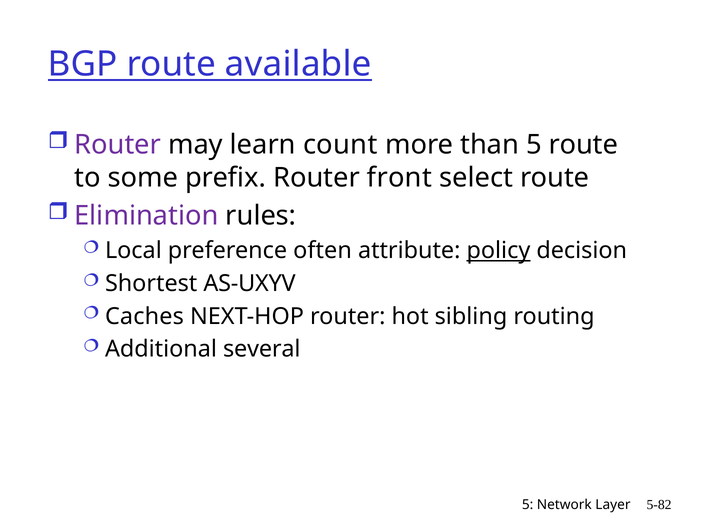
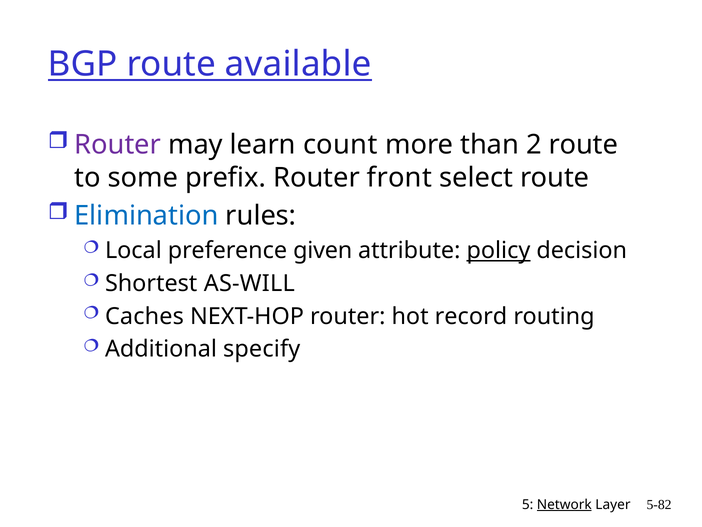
than 5: 5 -> 2 (534, 145)
Elimination colour: purple -> blue (146, 216)
often: often -> given (323, 251)
AS-UXYV: AS-UXYV -> AS-WILL (249, 283)
sibling: sibling -> record (471, 316)
several: several -> specify (262, 349)
Network underline: none -> present (564, 504)
